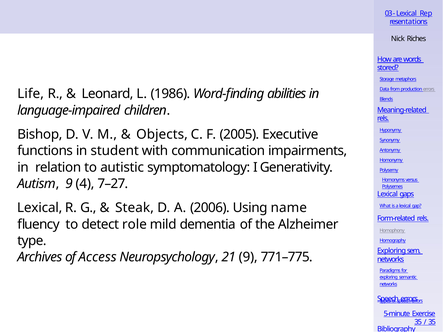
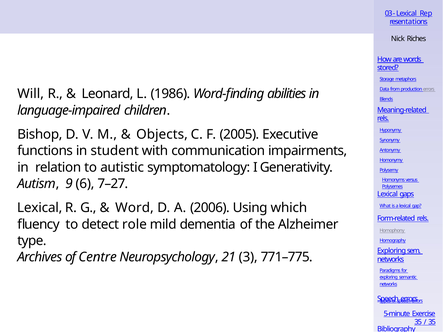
Life: Life -> Will (31, 94)
4: 4 -> 6 (85, 184)
Steak: Steak -> Word (134, 208)
name: name -> which (289, 208)
Access: Access -> Centre (98, 258)
21 9: 9 -> 3 (248, 258)
